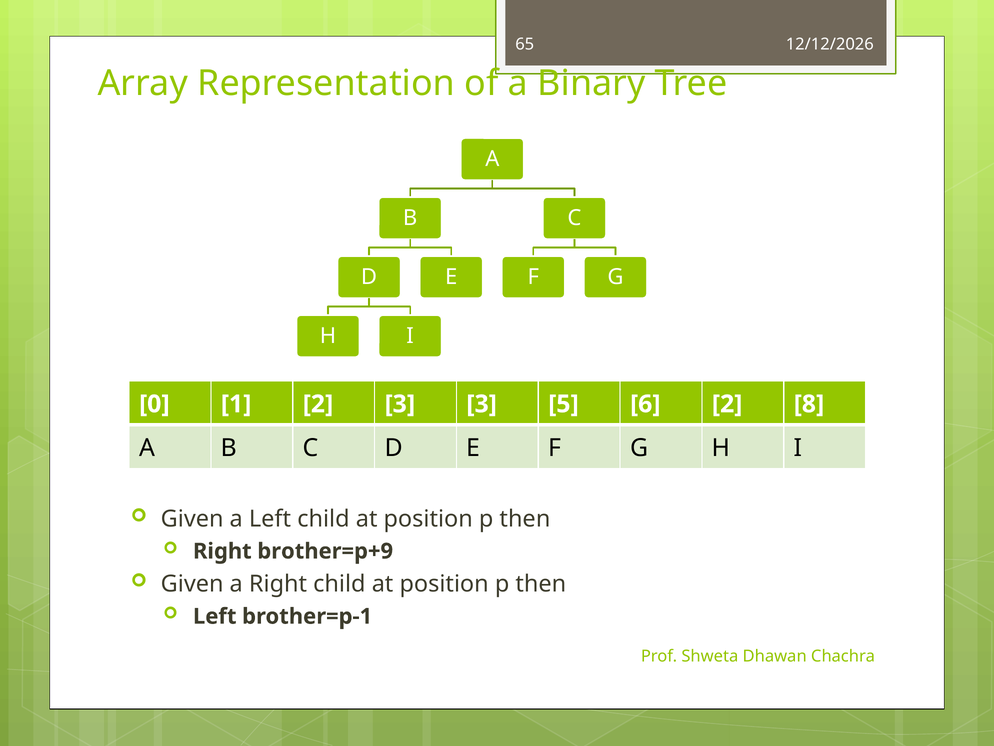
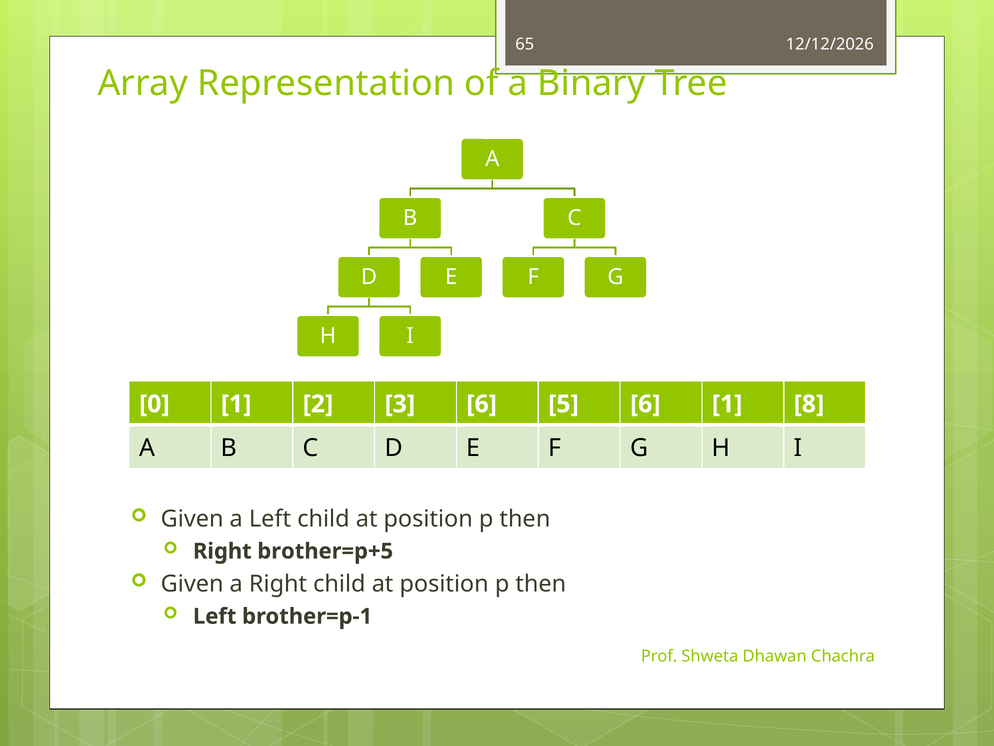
3 3: 3 -> 6 (482, 404)
6 2: 2 -> 1 (727, 404)
brother=p+9: brother=p+9 -> brother=p+5 (325, 551)
